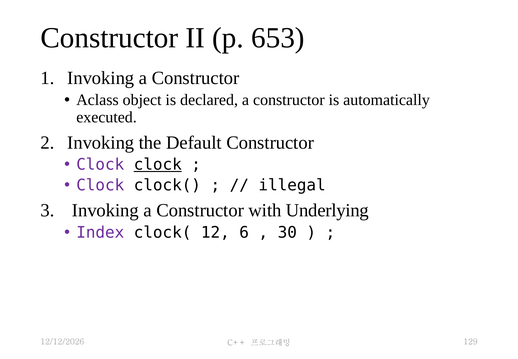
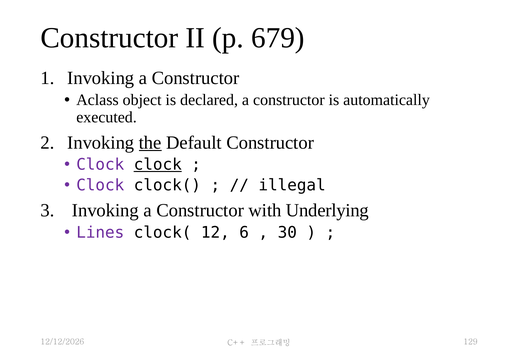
653: 653 -> 679 (278, 38)
the underline: none -> present (150, 142)
Index: Index -> Lines (100, 232)
